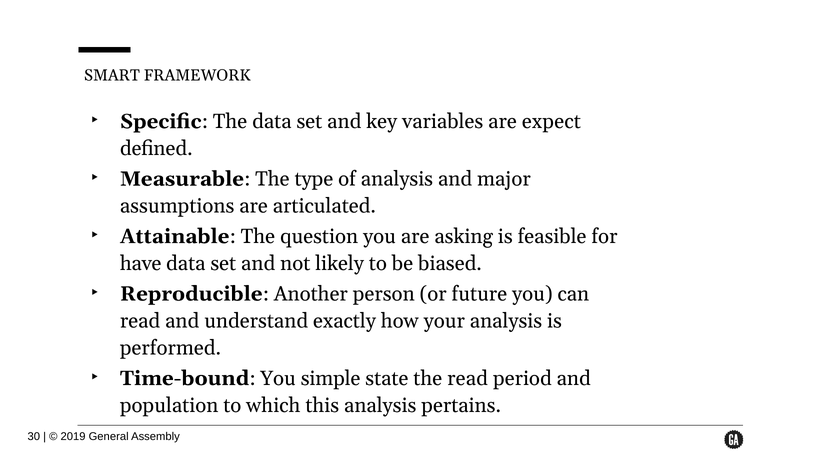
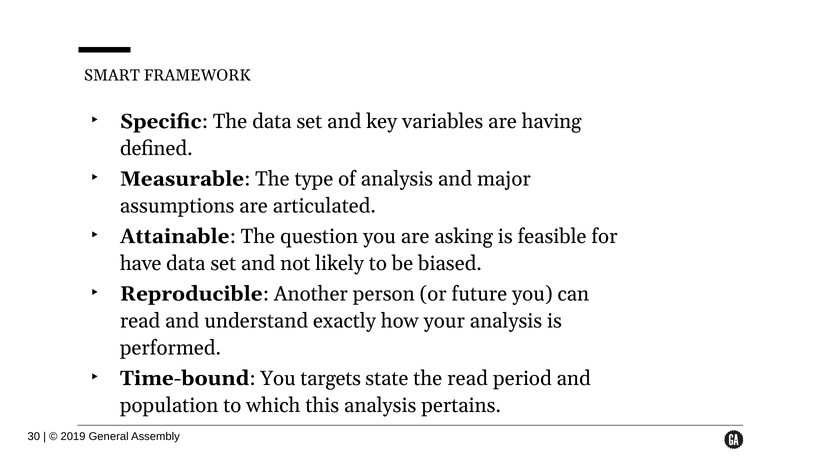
expect: expect -> having (552, 121)
simple: simple -> targets (331, 378)
